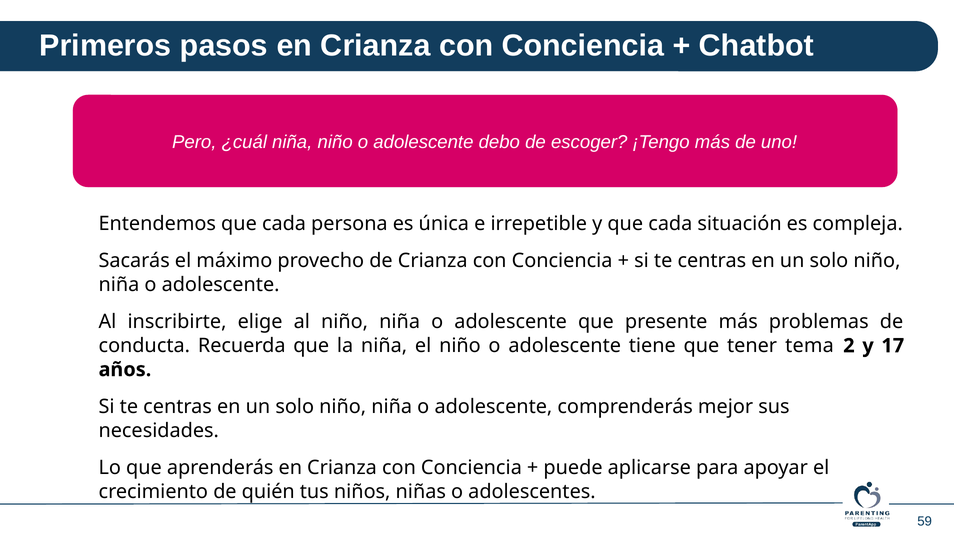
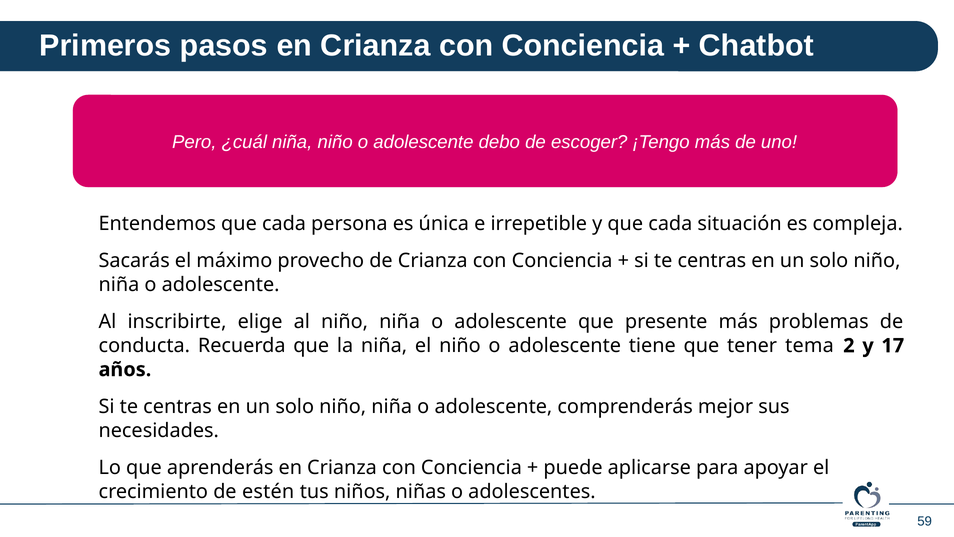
quién: quién -> estén (268, 491)
